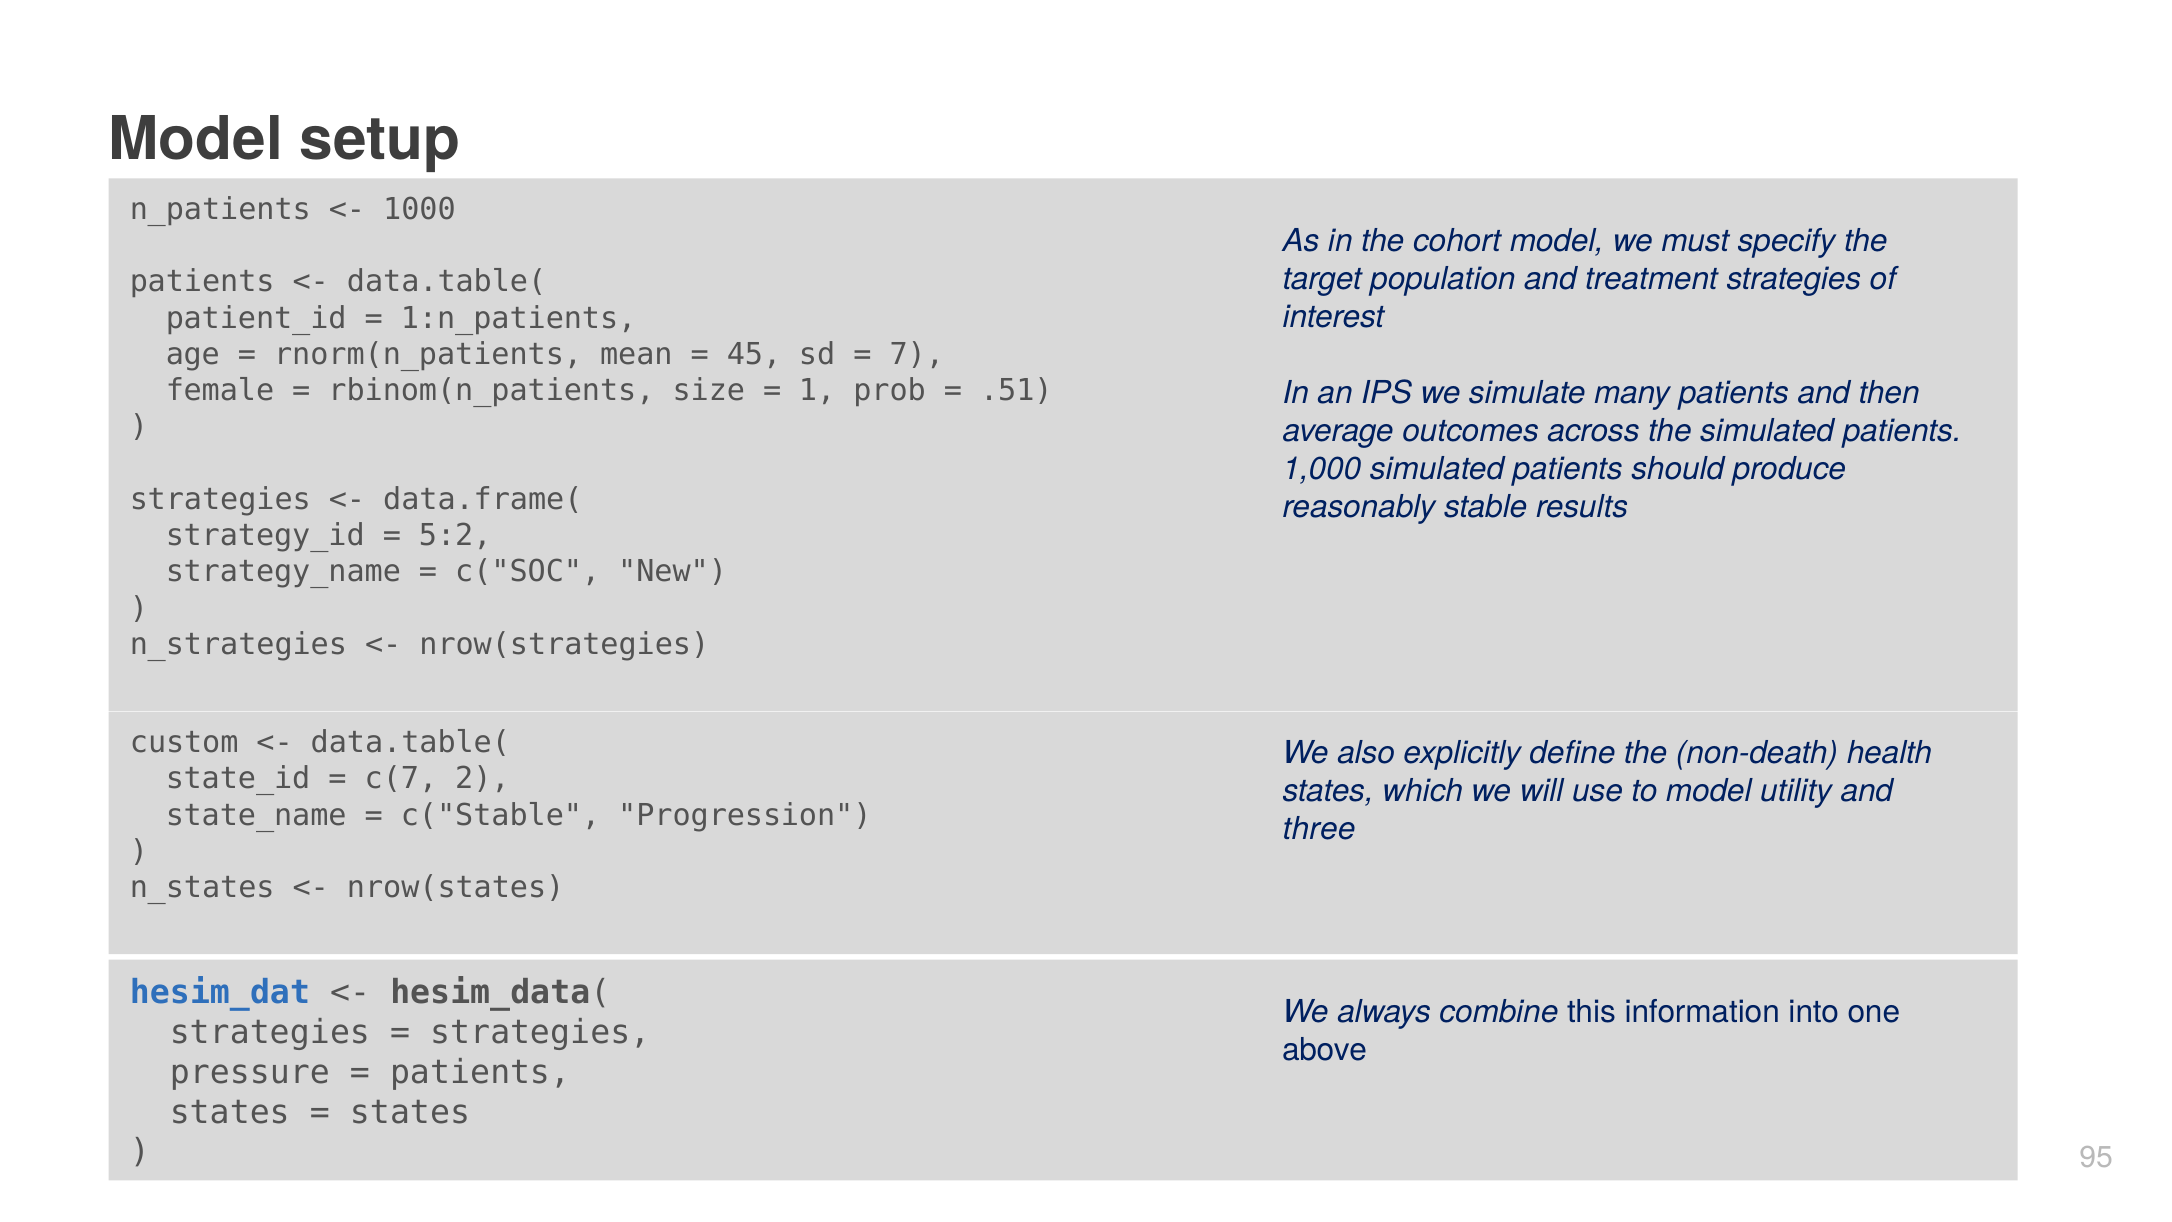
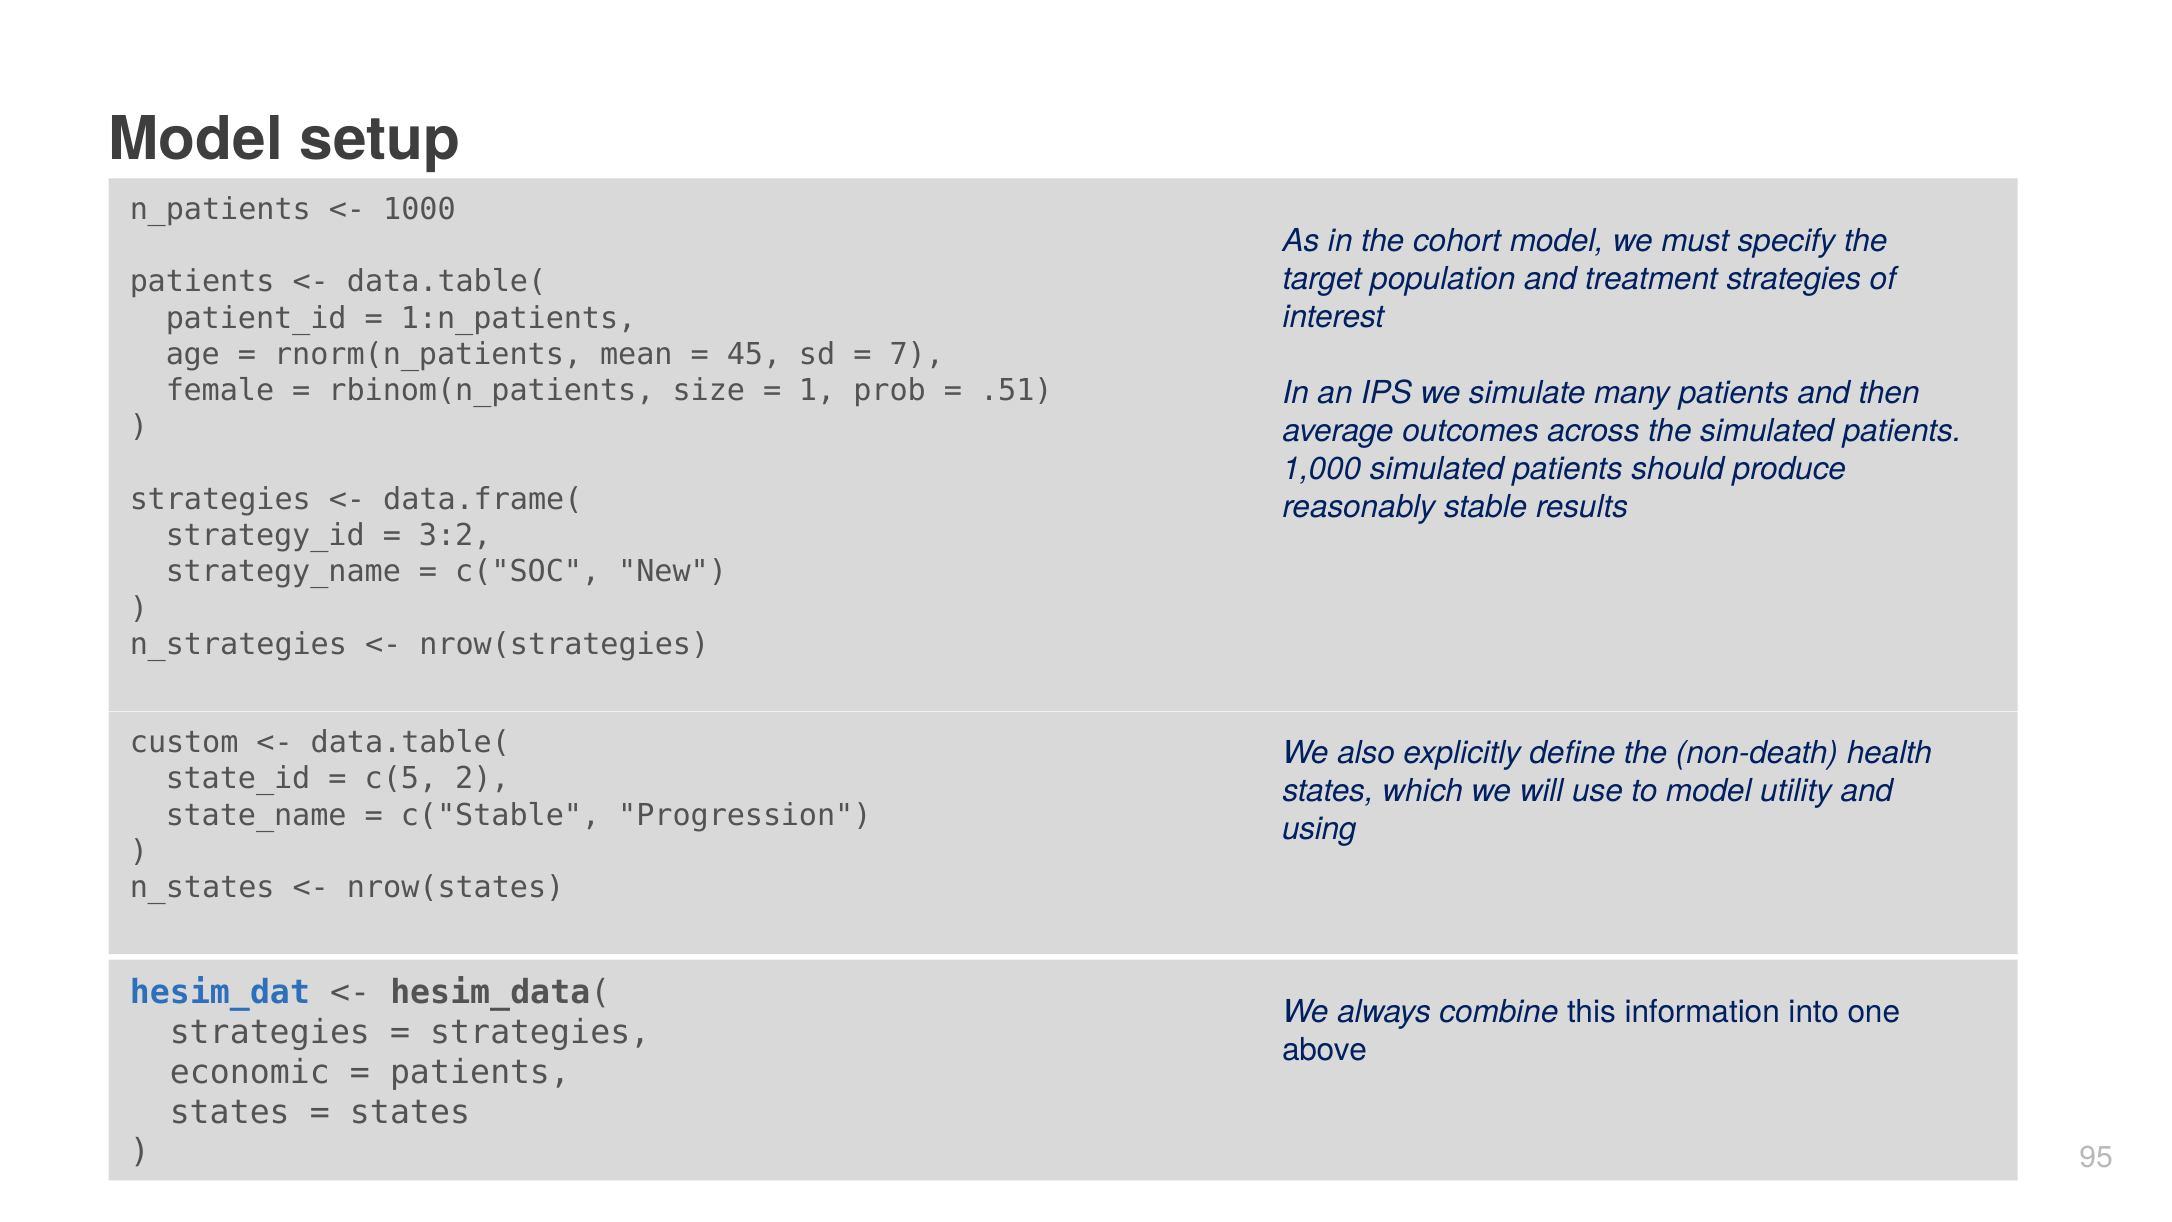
5:2: 5:2 -> 3:2 (455, 536)
c(7: c(7 -> c(5 (401, 779)
three: three -> using (1319, 829)
pressure: pressure -> economic (250, 1072)
